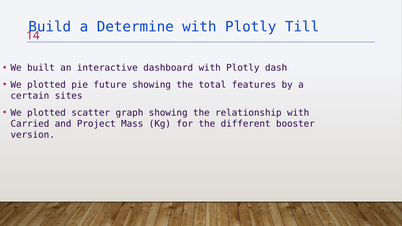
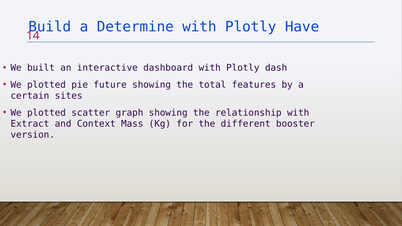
Till: Till -> Have (302, 27)
Carried: Carried -> Extract (30, 124)
Project: Project -> Context (96, 124)
